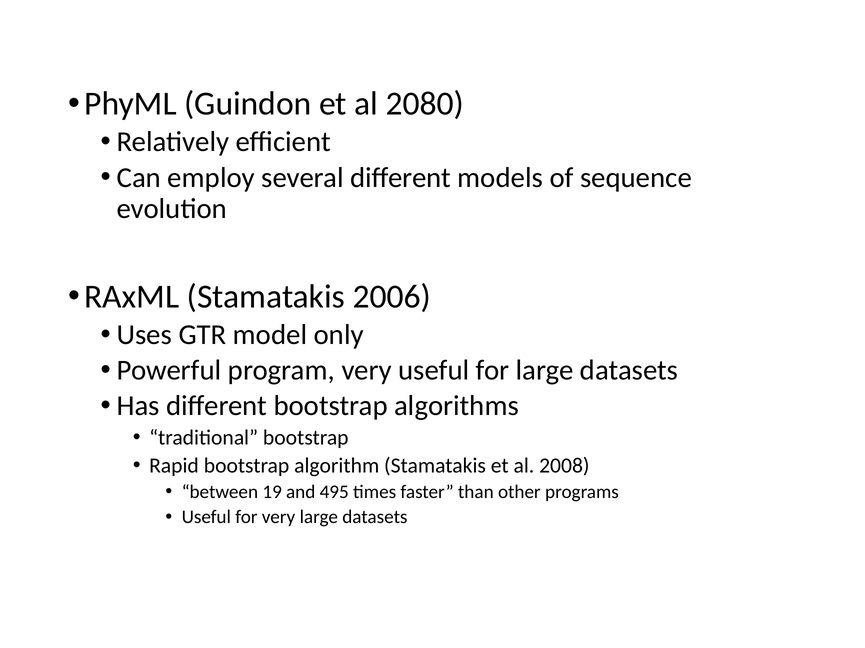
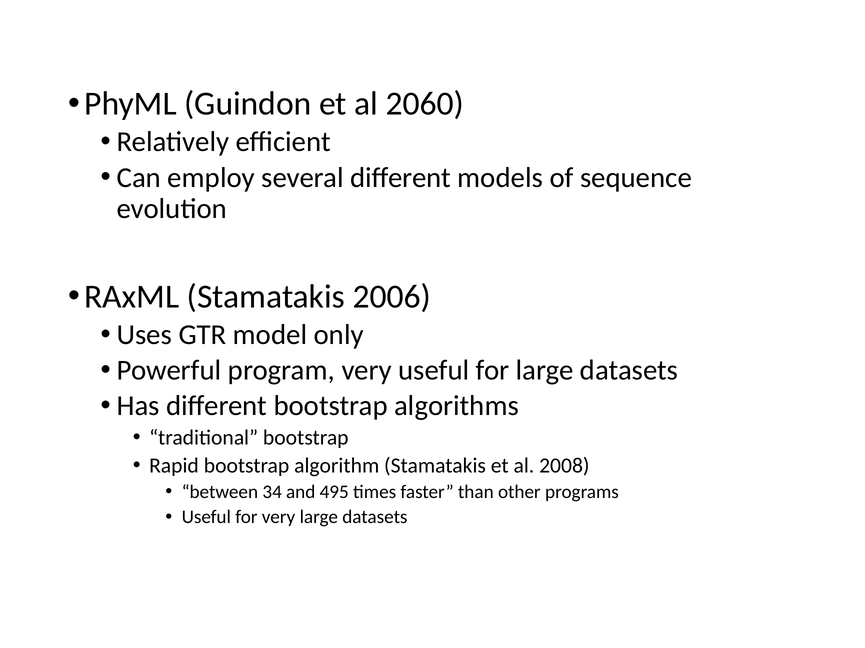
2080: 2080 -> 2060 (425, 104)
19: 19 -> 34 (272, 492)
